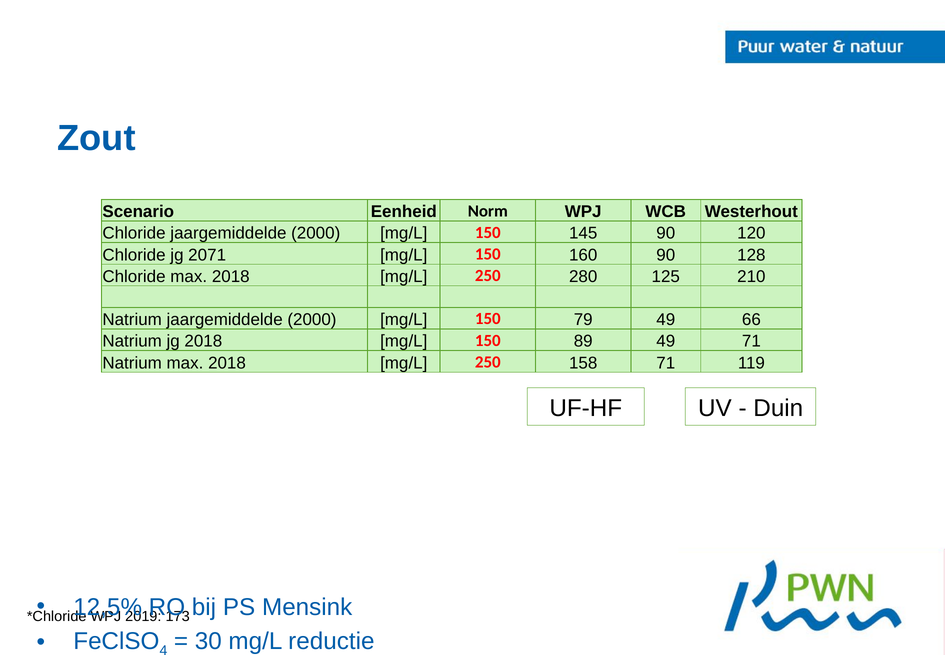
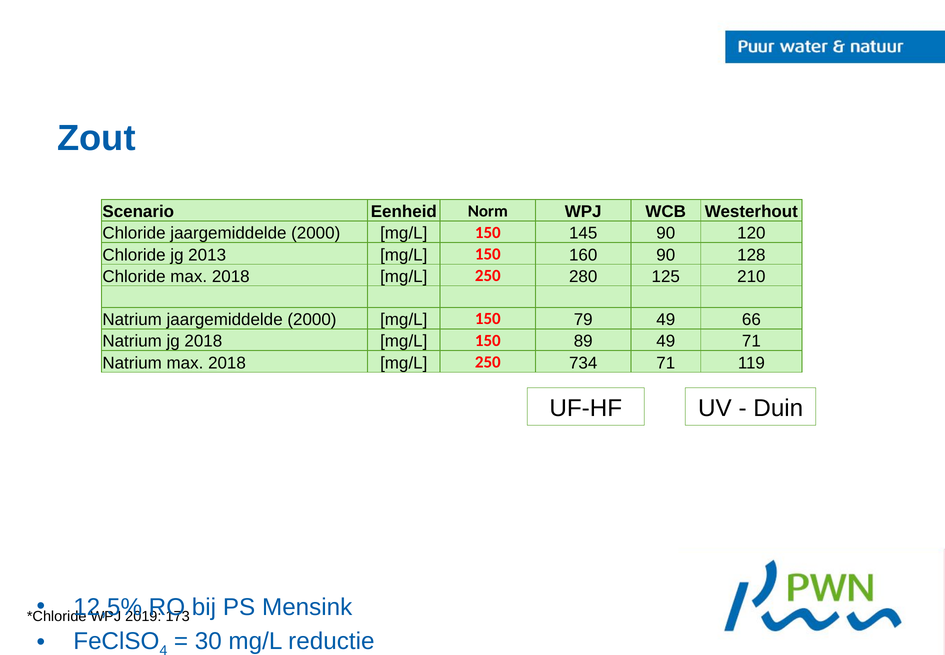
2071: 2071 -> 2013 (207, 255)
158: 158 -> 734 (583, 362)
